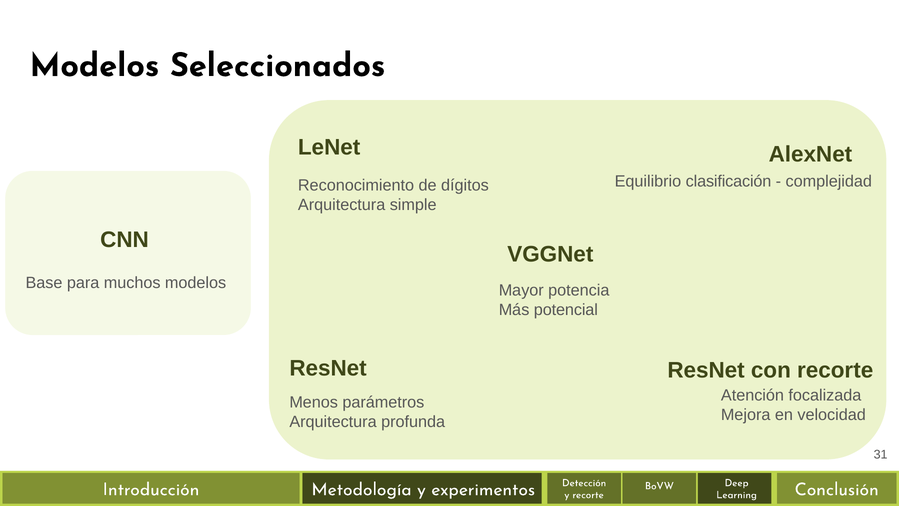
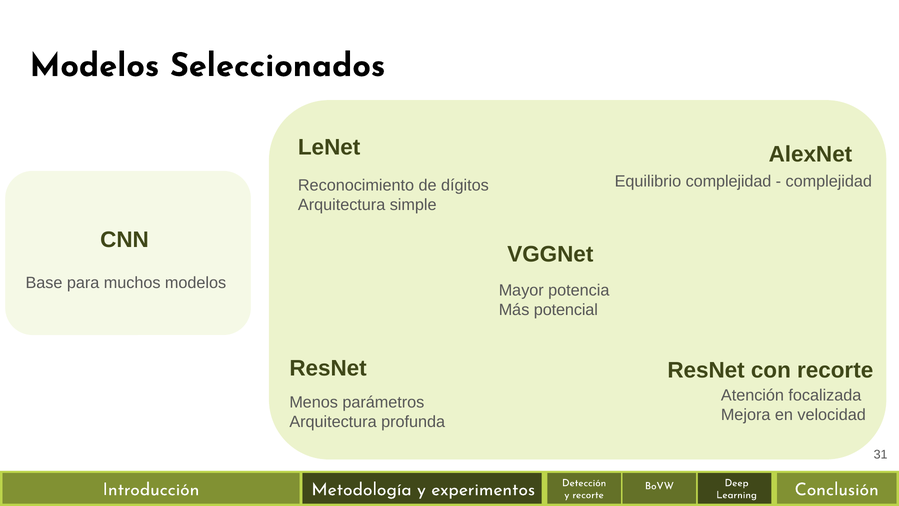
Equilibrio clasificación: clasificación -> complejidad (729, 181)
